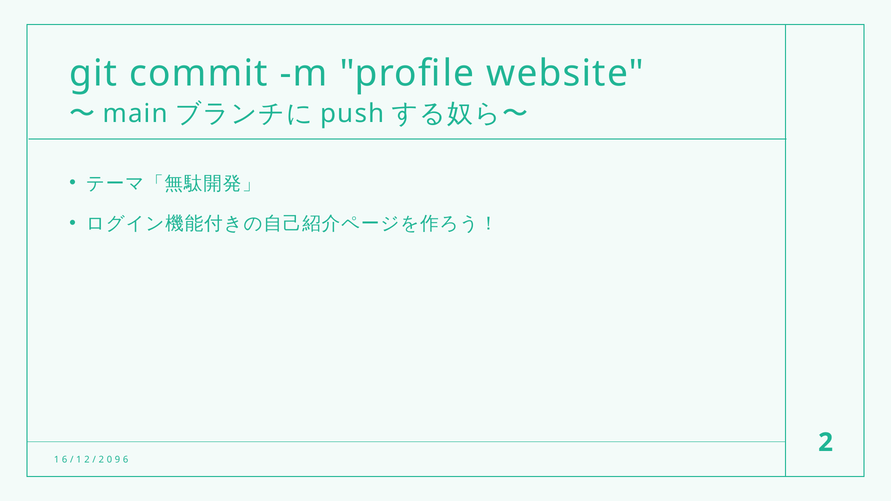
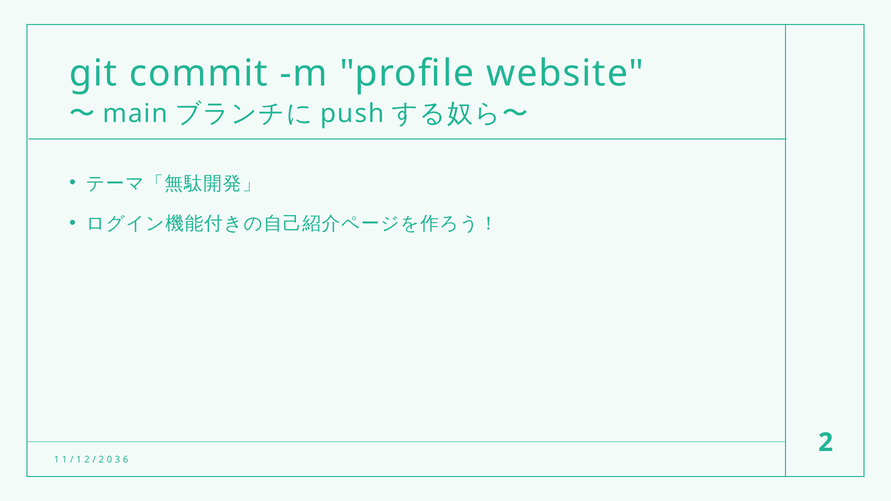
6: 6 -> 1 (65, 460)
9: 9 -> 3 (117, 460)
